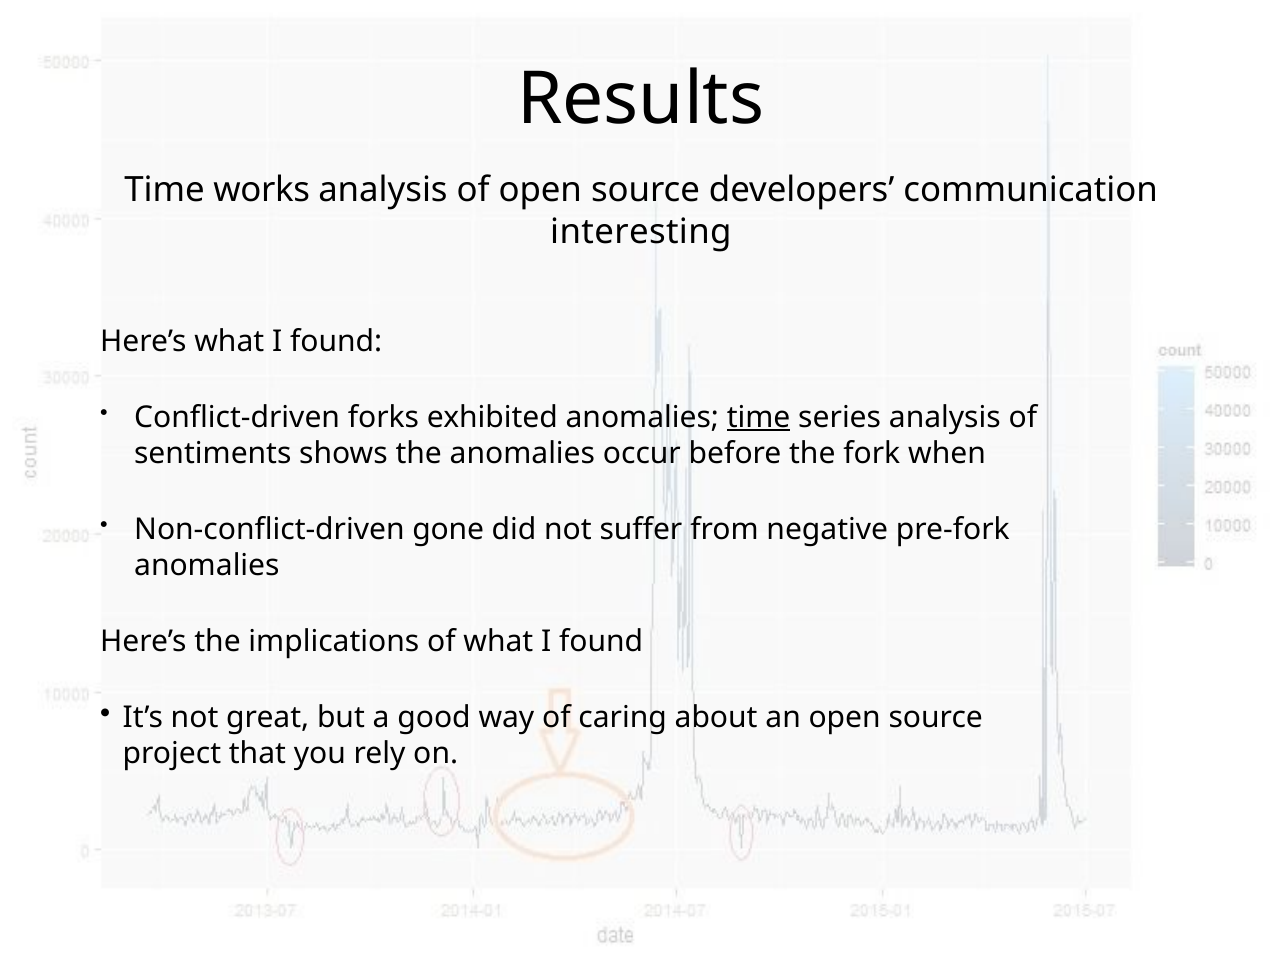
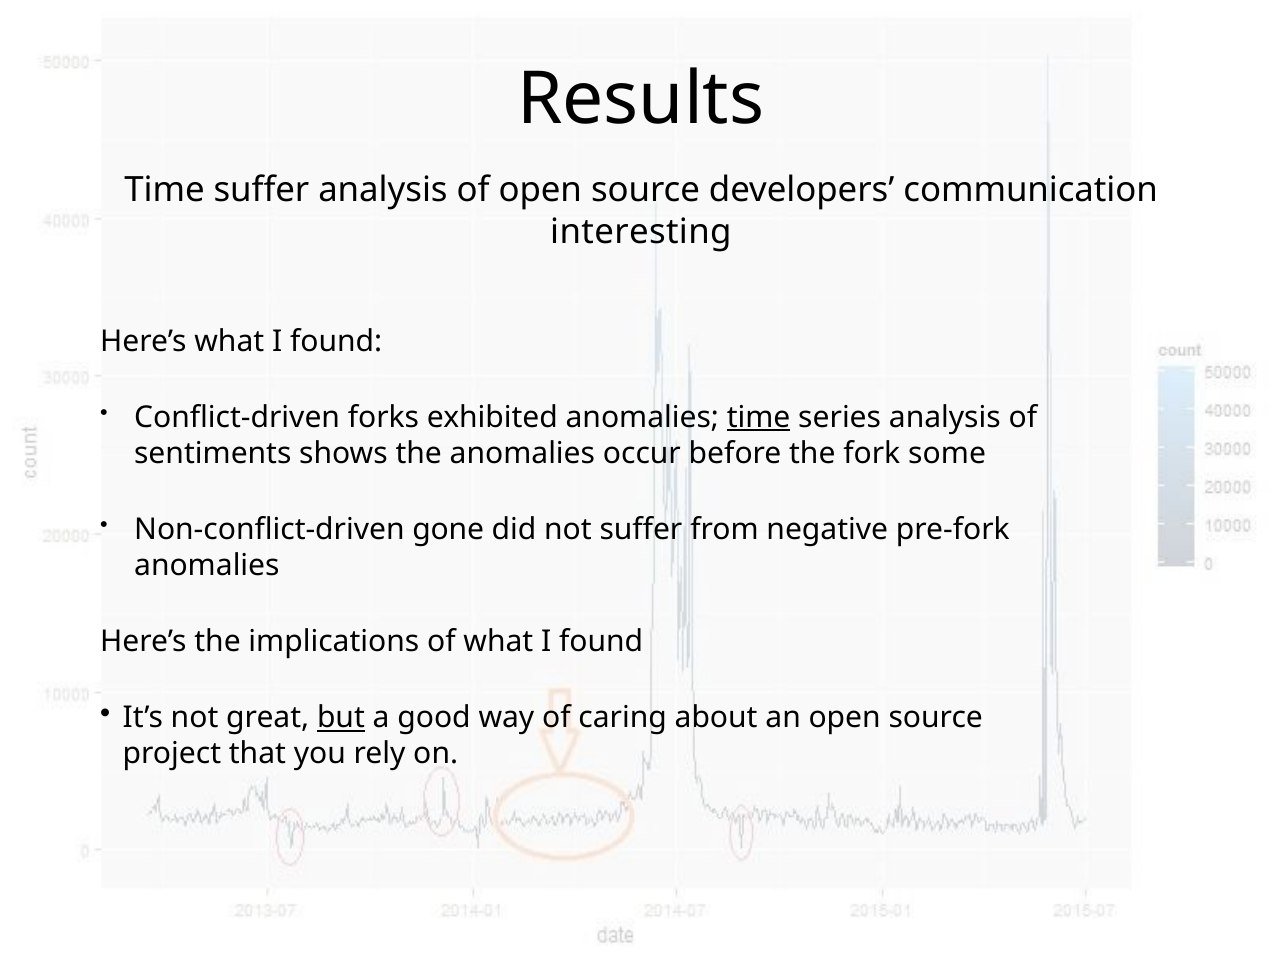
Time works: works -> suffer (261, 190)
when: when -> some (947, 453)
but underline: none -> present (341, 718)
